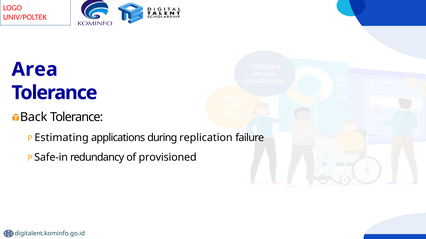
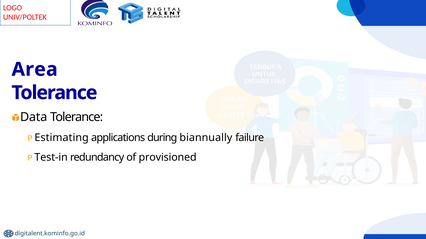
Back: Back -> Data (34, 117)
replication: replication -> biannually (206, 138)
Safe-in: Safe-in -> Test-in (51, 158)
